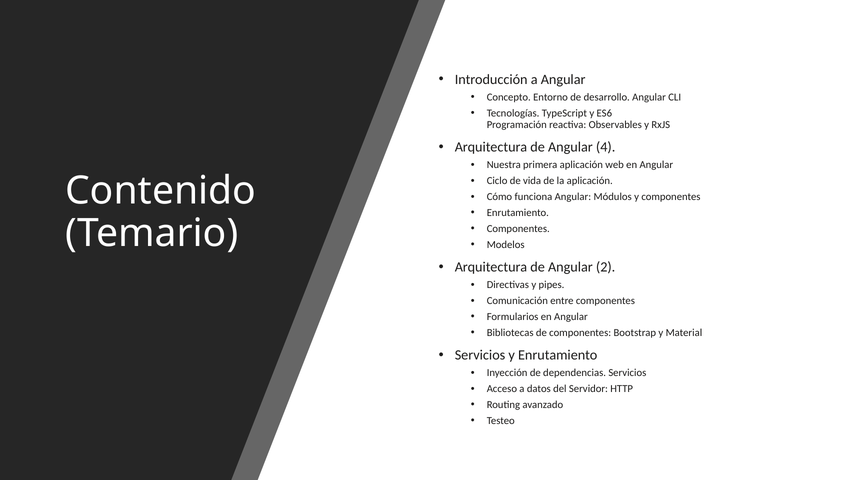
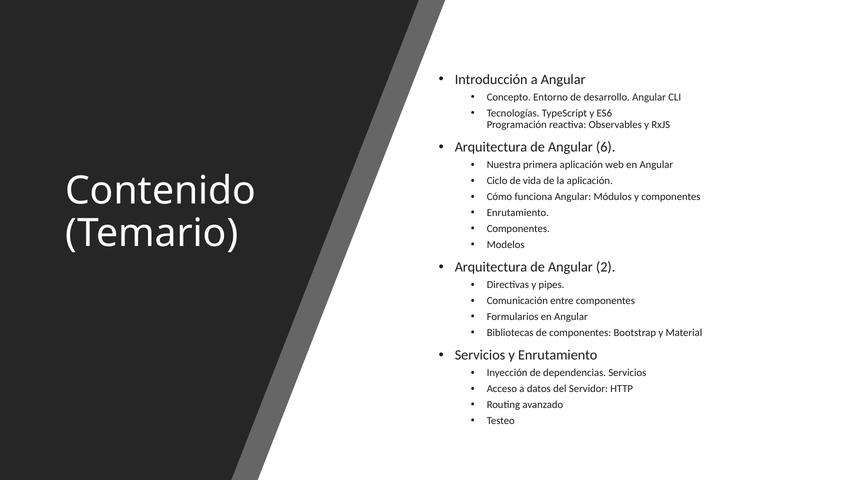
4: 4 -> 6 (606, 147)
